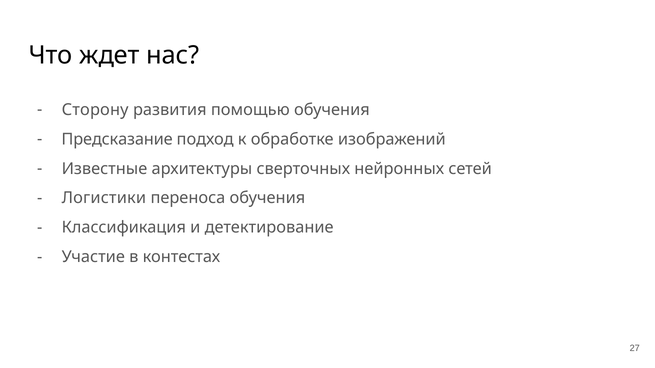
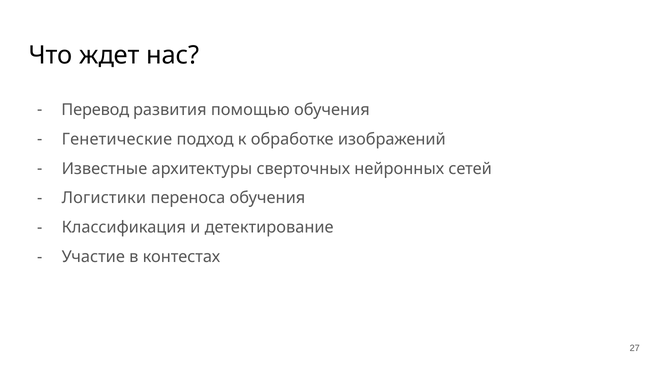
Сторону: Сторону -> Перевод (95, 110)
Предсказание: Предсказание -> Генетические (117, 139)
